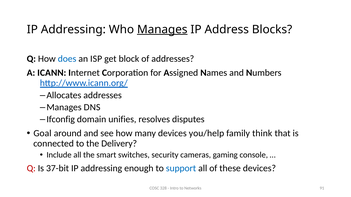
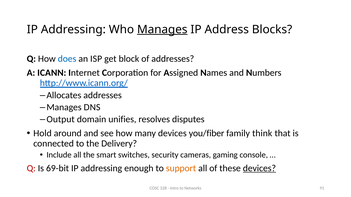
Ifconfig: Ifconfig -> Output (61, 120)
Goal: Goal -> Hold (42, 134)
you/help: you/help -> you/fiber (207, 134)
37-bit: 37-bit -> 69-bit (58, 169)
support colour: blue -> orange (181, 169)
devices underline: none -> present (259, 169)
